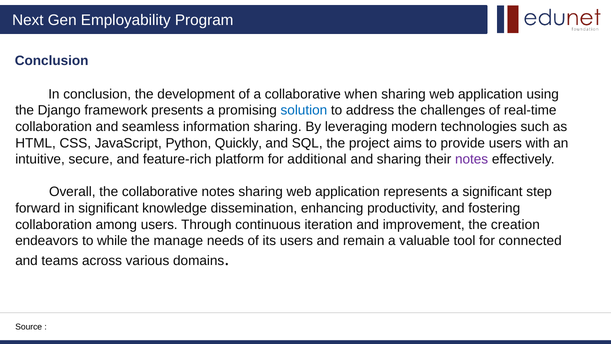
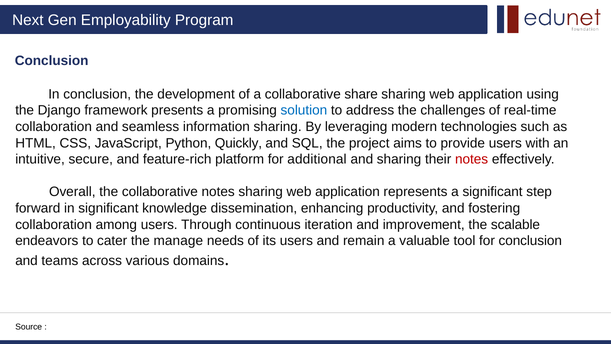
when: when -> share (361, 94)
notes colour: purple -> red (472, 159)
creation: creation -> scalable (515, 224)
while: while -> cater (112, 241)
for connected: connected -> conclusion (530, 241)
